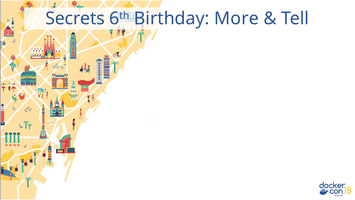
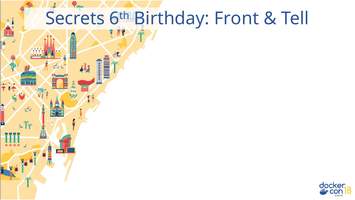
More: More -> Front (236, 18)
